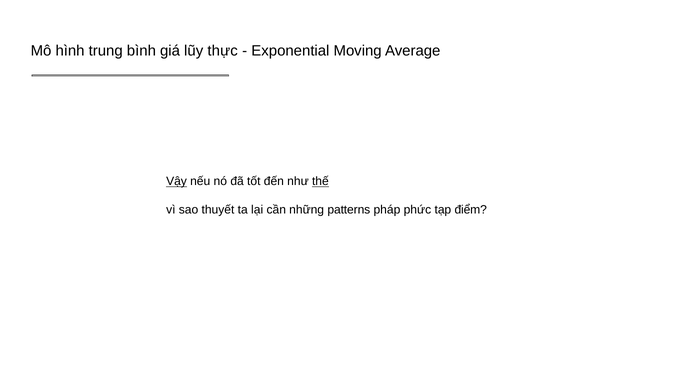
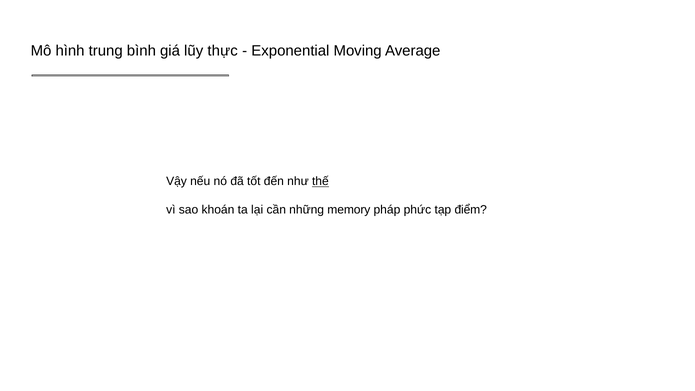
Vậy underline: present -> none (177, 181)
thuyết: thuyết -> khoán (218, 210)
patterns: patterns -> memory (349, 210)
